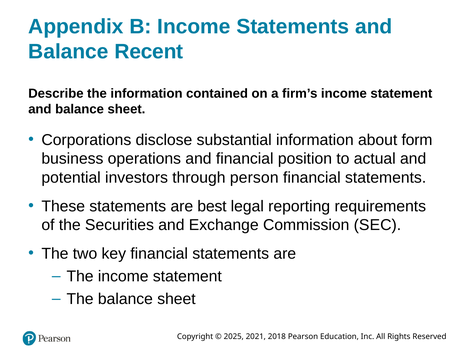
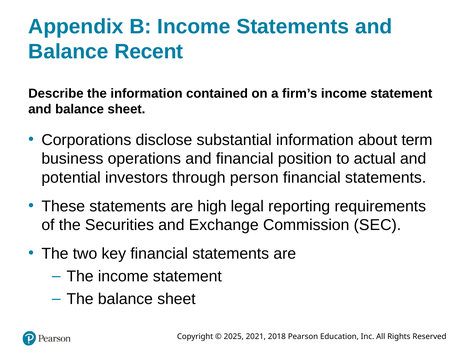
form: form -> term (417, 140)
best: best -> high (212, 206)
